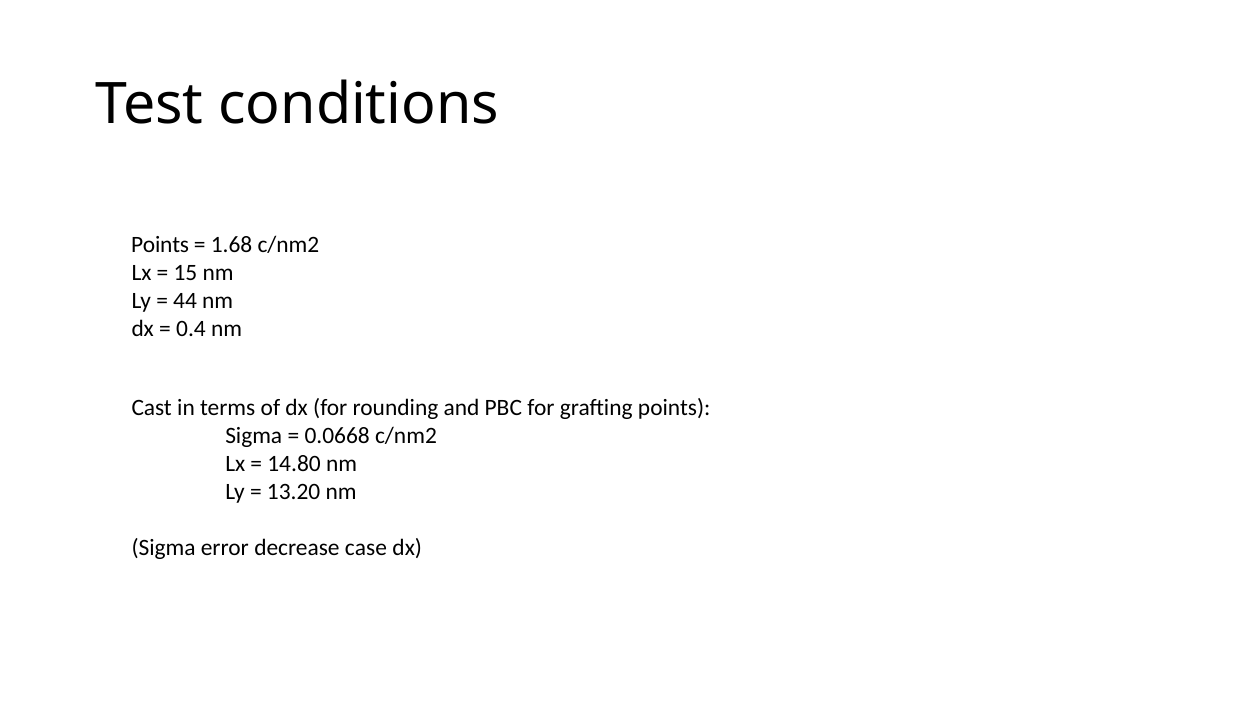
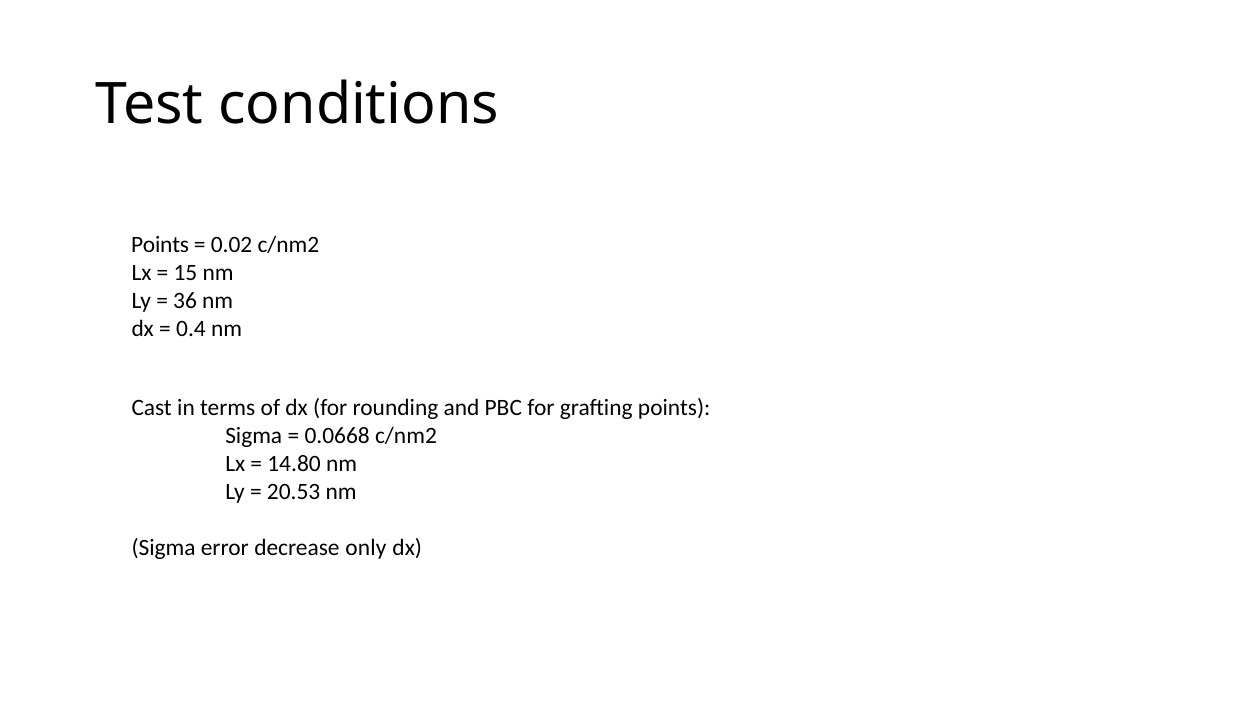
1.68: 1.68 -> 0.02 (232, 244)
44: 44 -> 36 (185, 301)
13.20: 13.20 -> 20.53 (294, 492)
case: case -> only (366, 548)
